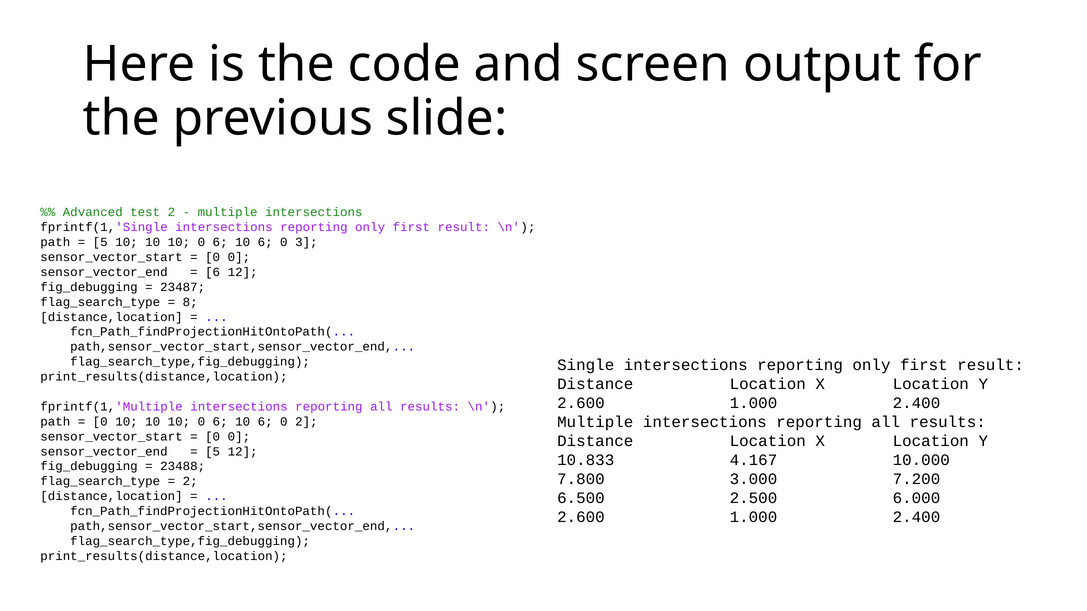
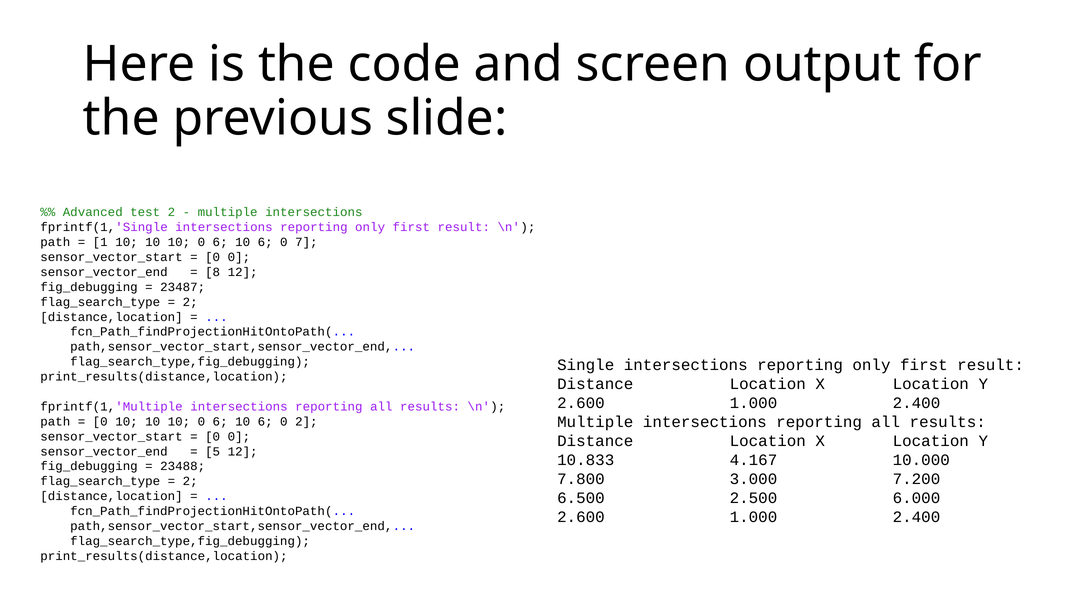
5: 5 -> 1 (100, 242)
3: 3 -> 7 (306, 242)
6: 6 -> 8 (213, 272)
8: 8 -> 2 (190, 302)
